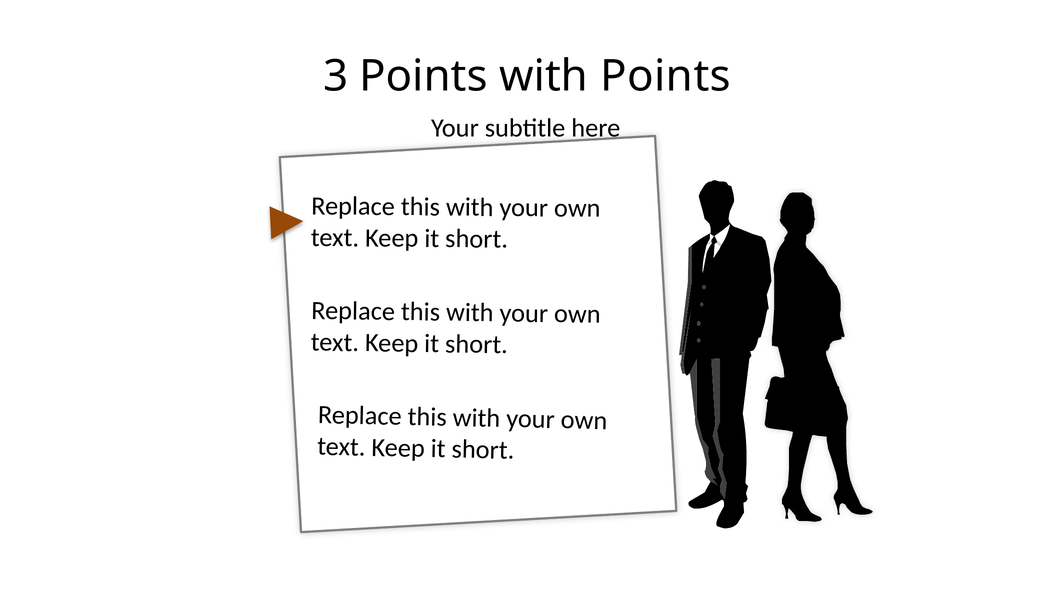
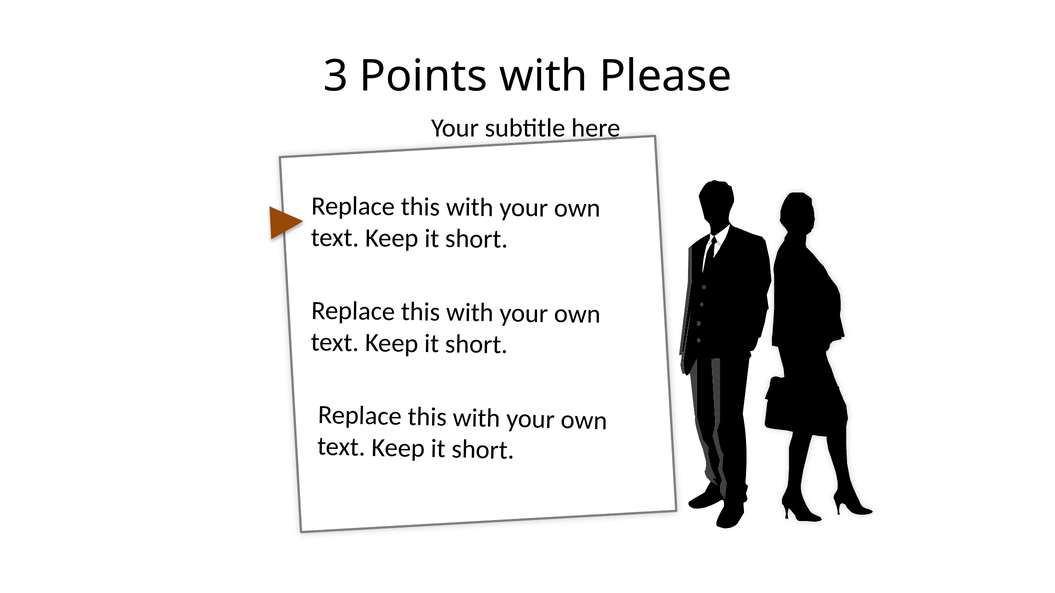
with Points: Points -> Please (666, 76)
